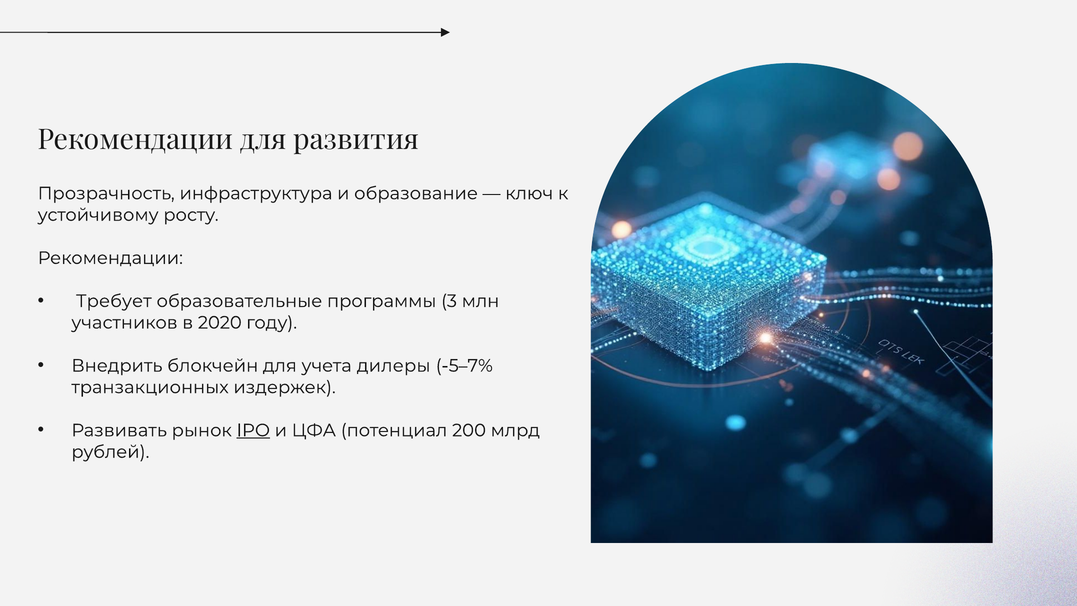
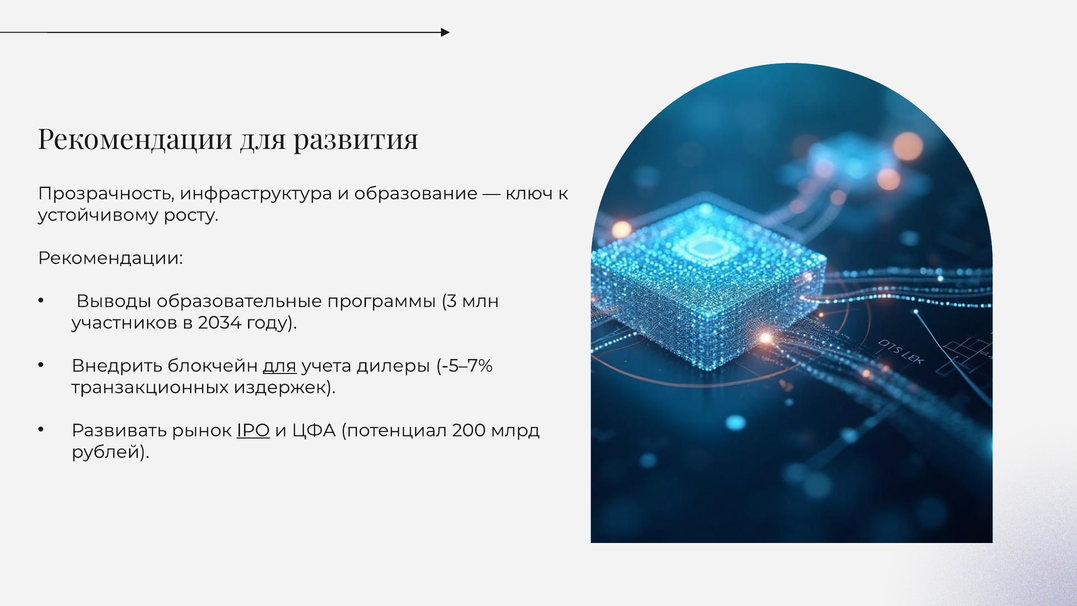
Требует: Требует -> Выводы (114, 301)
2020: 2020 -> 2034 (220, 323)
для underline: none -> present (280, 366)
